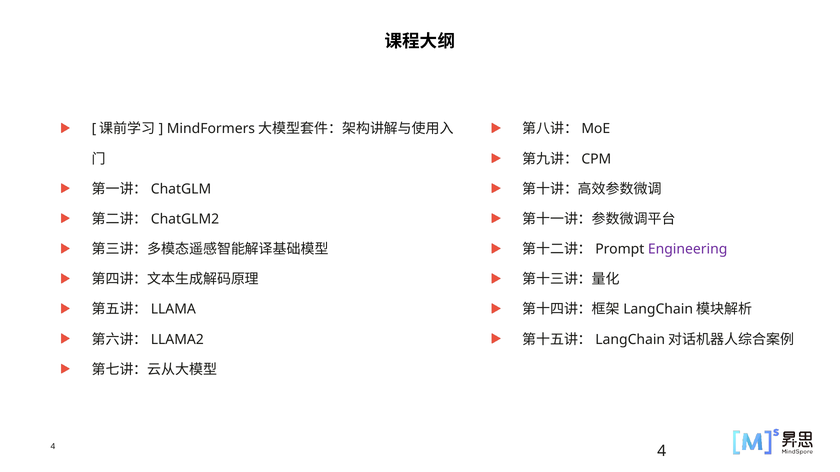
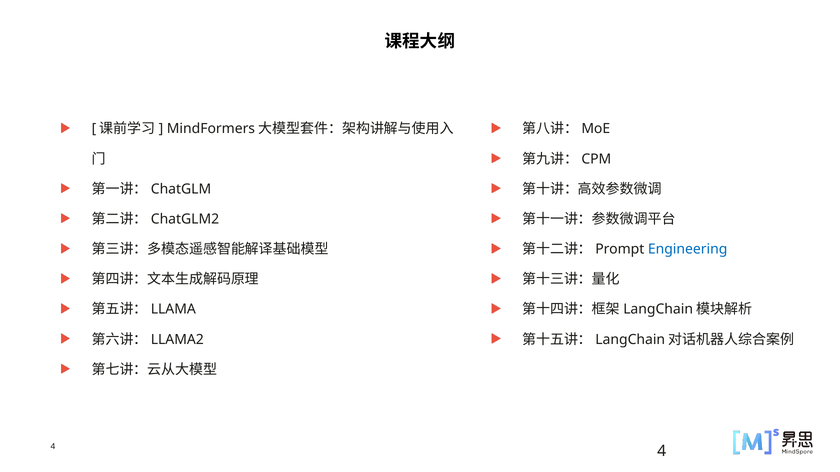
Engineering colour: purple -> blue (688, 249)
